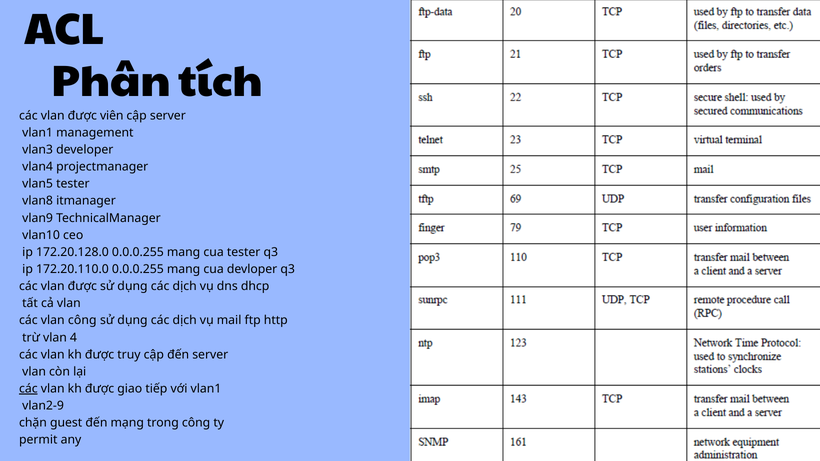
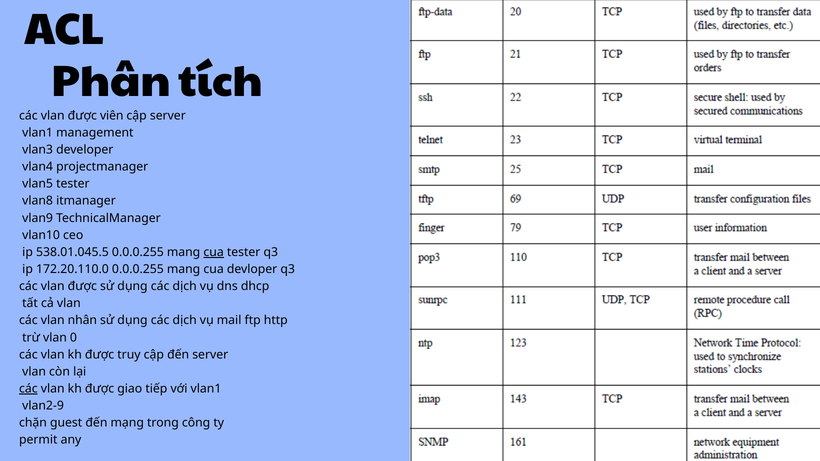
172.20.128.0: 172.20.128.0 -> 538.01.045.5 (72, 252)
cua underline: none -> present (214, 252)
vlan công: công -> nhân (82, 321)
4: 4 -> 0 (73, 338)
